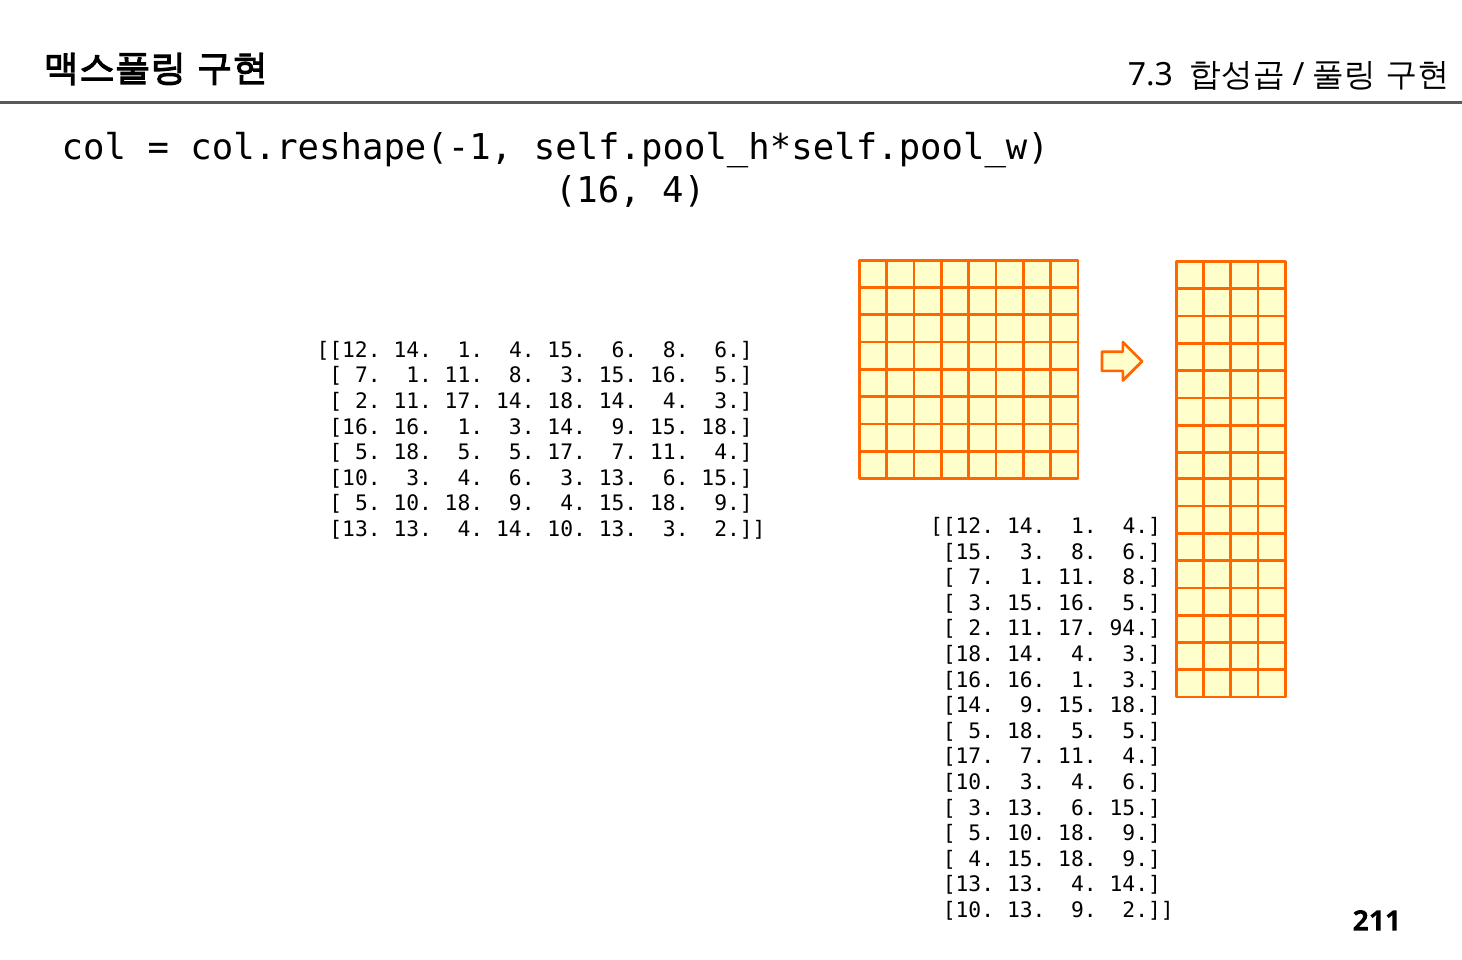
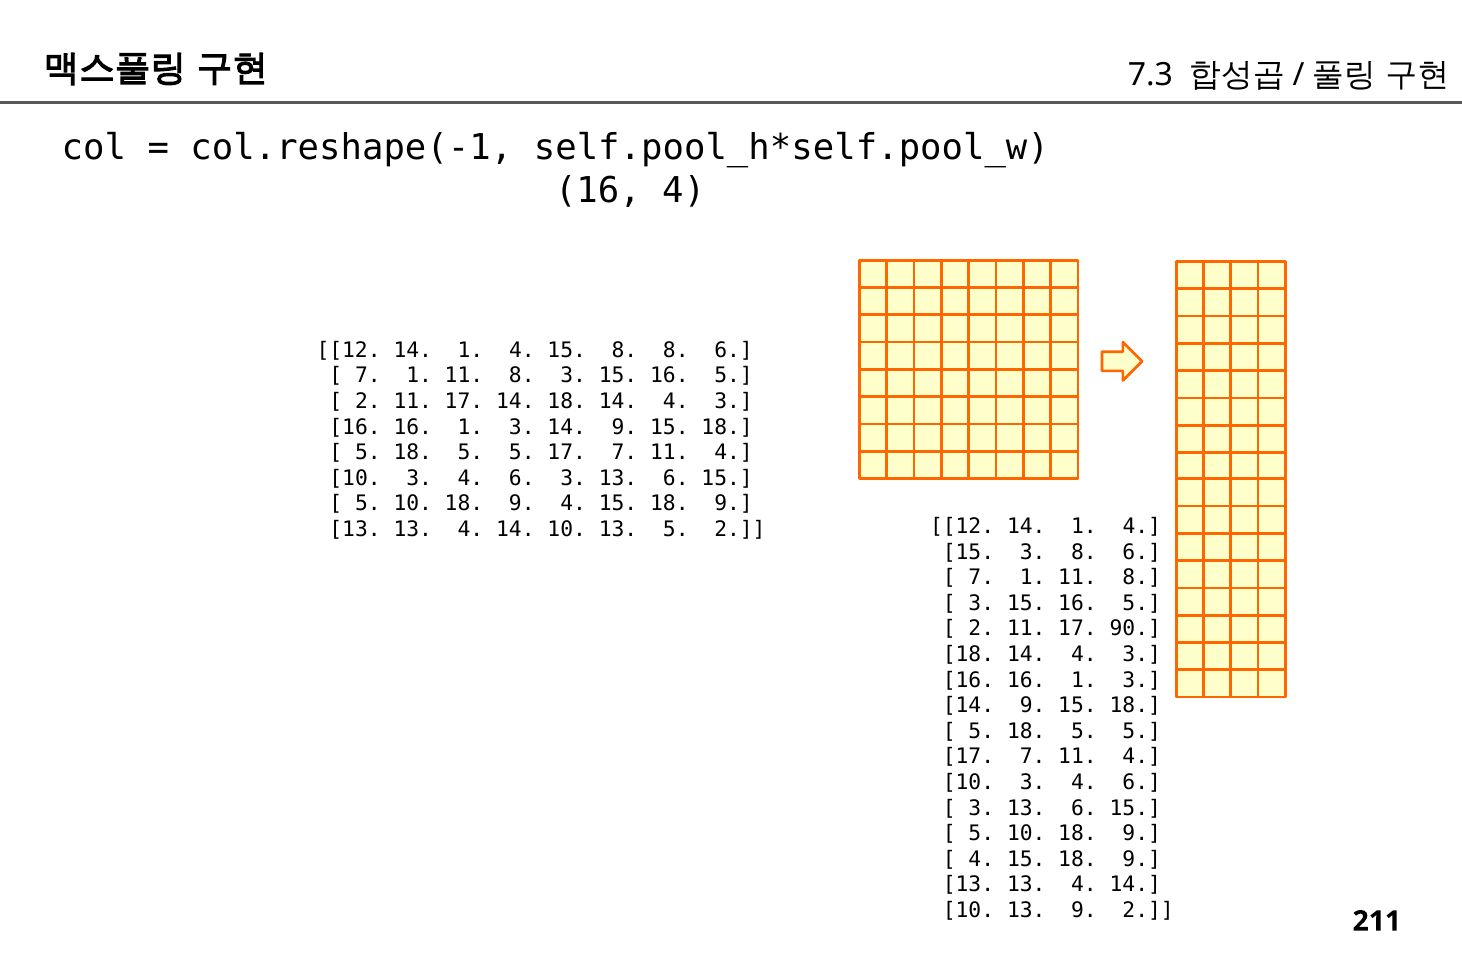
15 6: 6 -> 8 (624, 350)
13 3: 3 -> 5 (676, 530)
94: 94 -> 90 (1135, 629)
